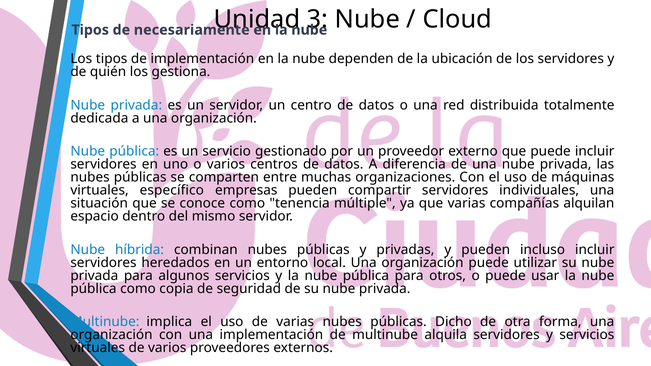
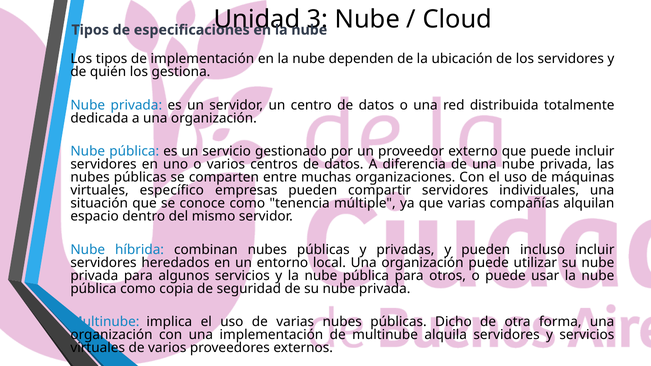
necesariamente: necesariamente -> especificaciones (192, 30)
